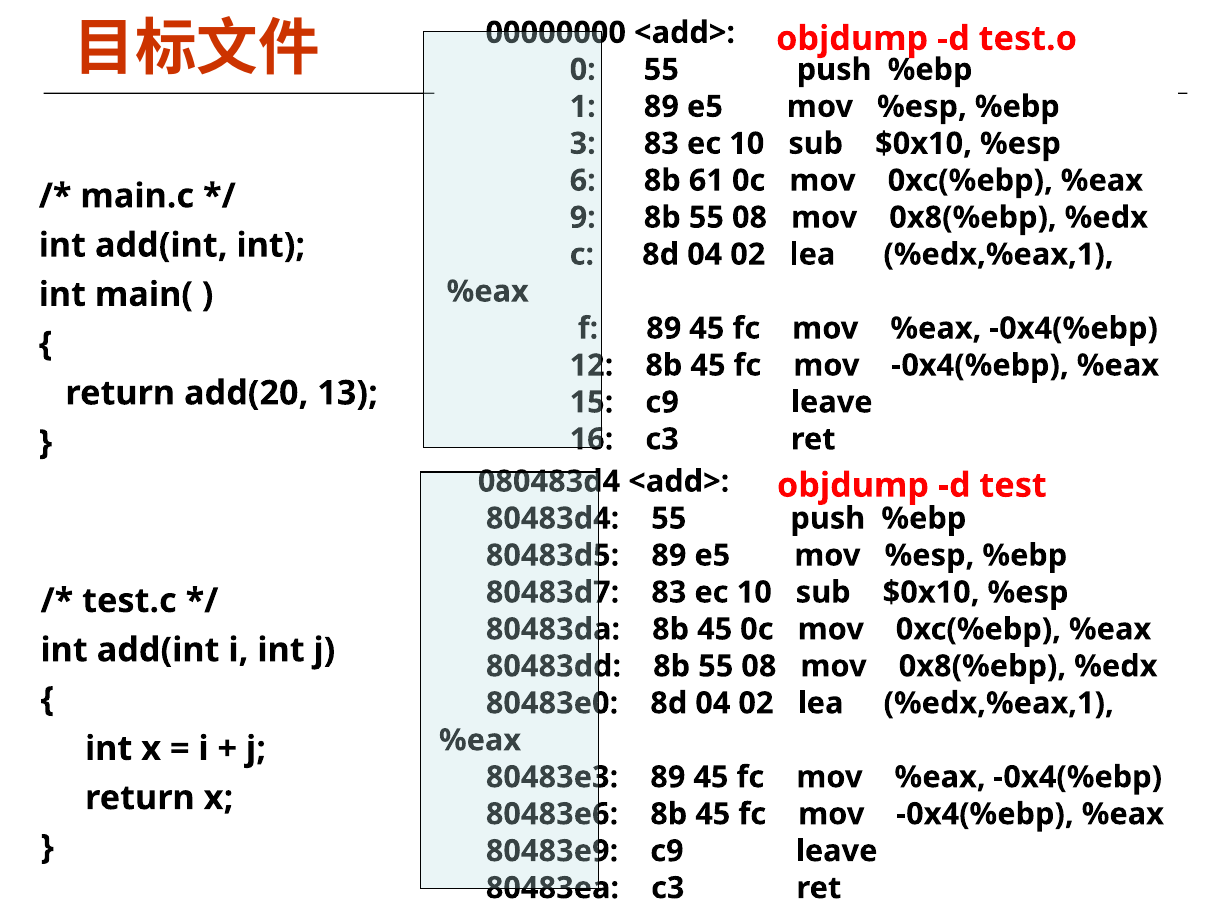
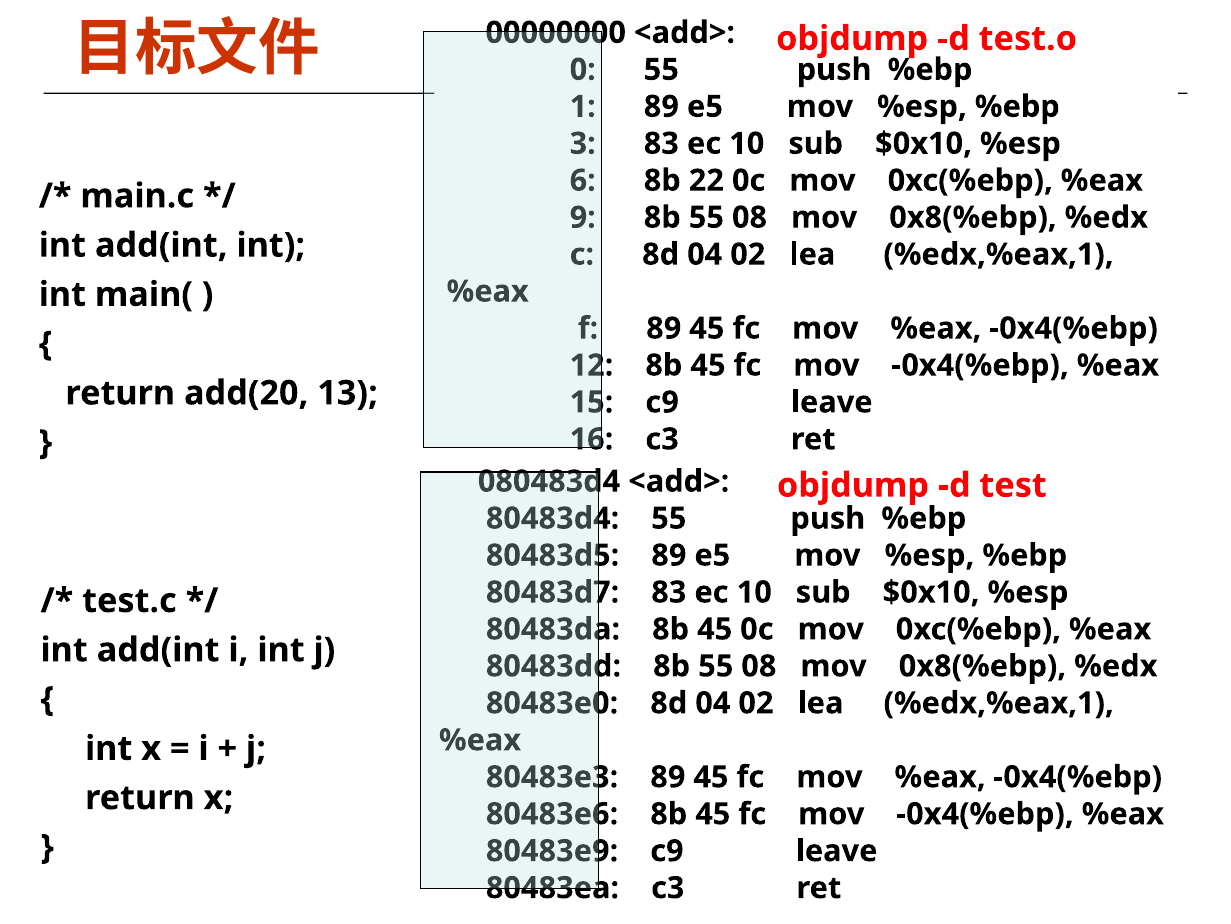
61: 61 -> 22 (706, 180)
